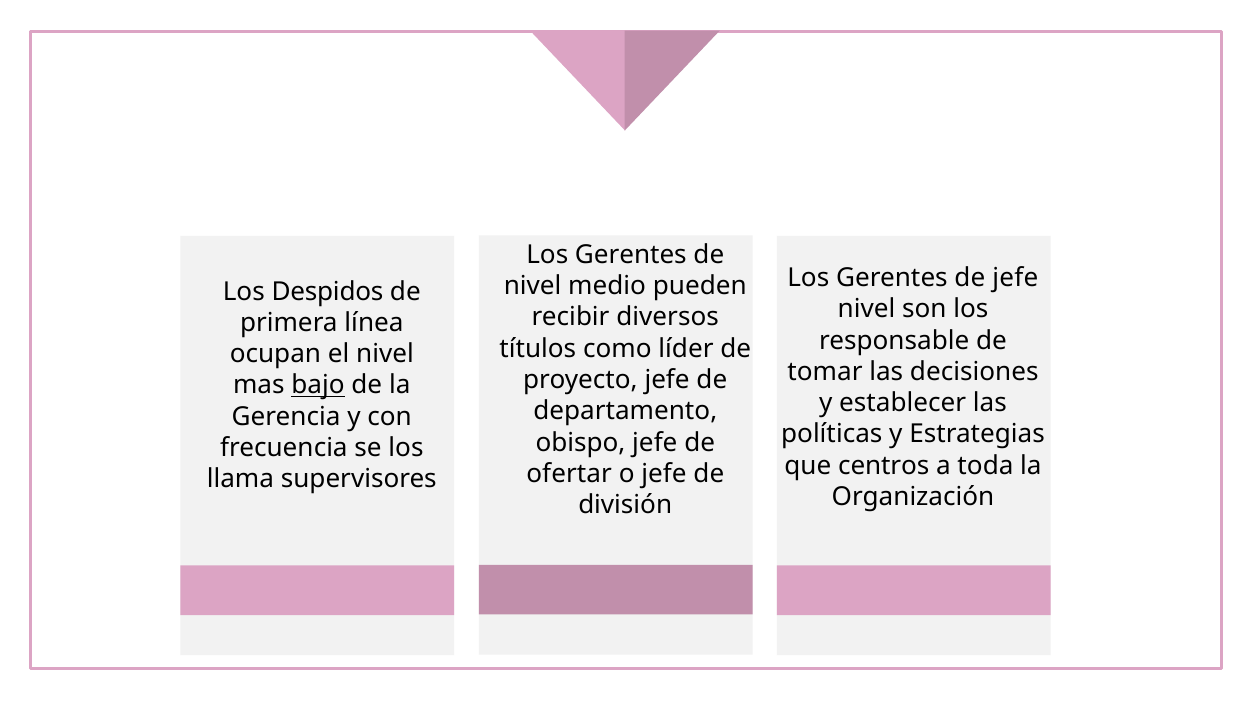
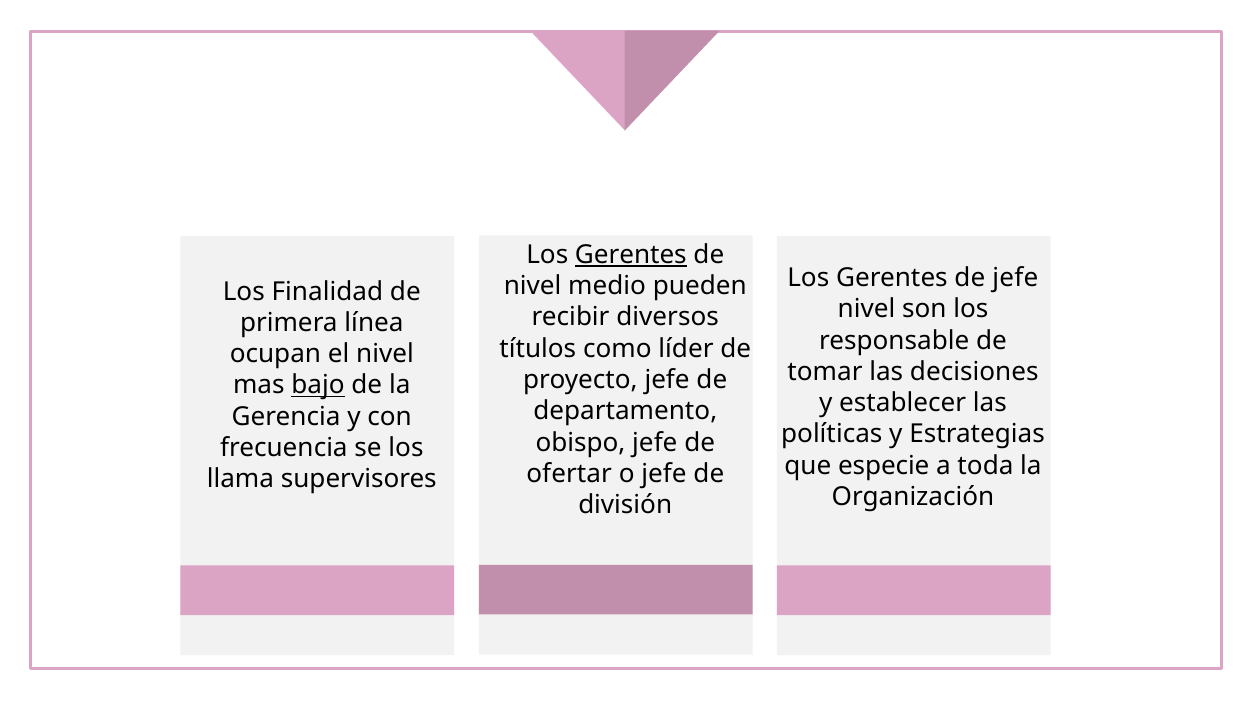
Gerentes underline: none -> present (631, 255)
Despidos: Despidos -> Finalidad (327, 292)
centros: centros -> especie (884, 466)
